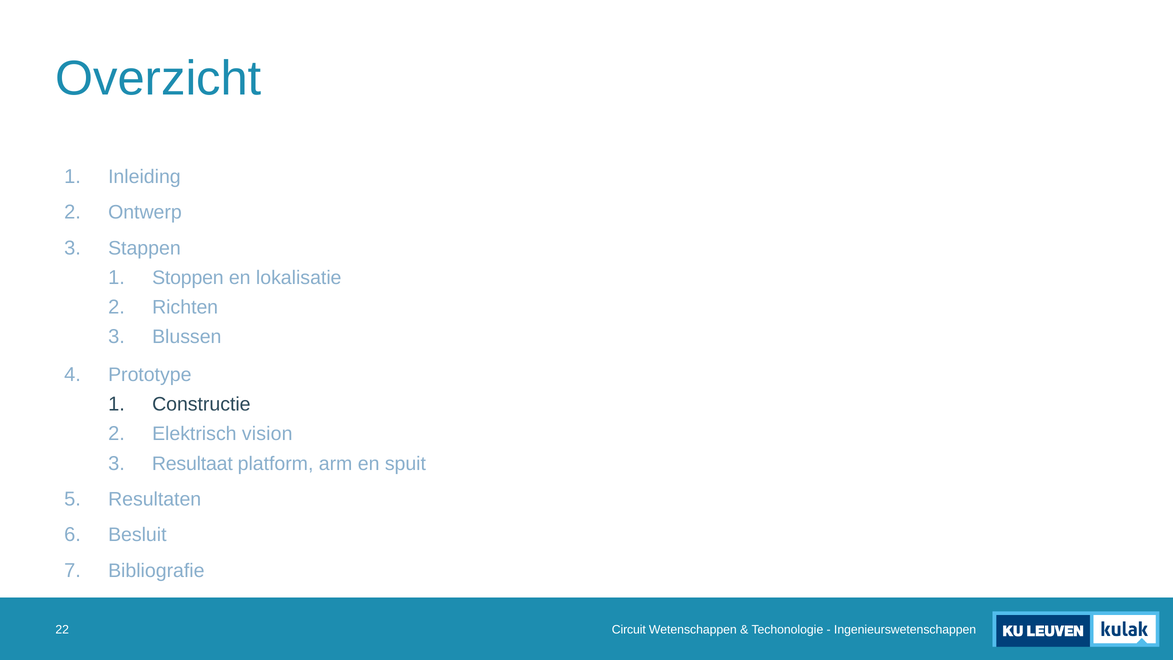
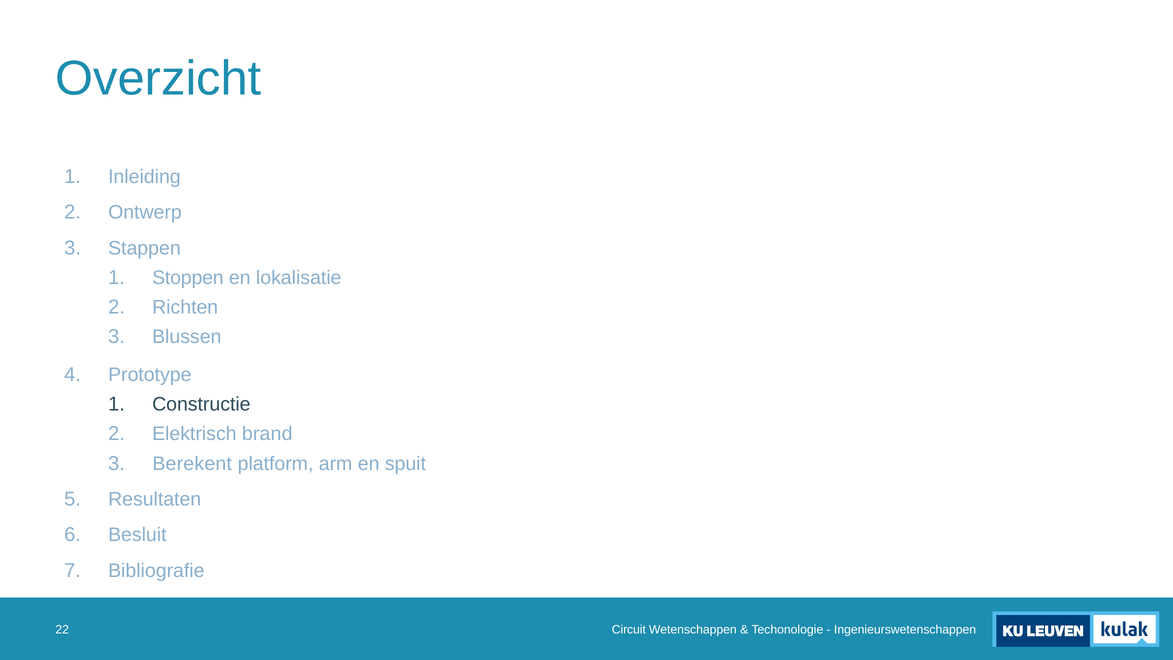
vision: vision -> brand (267, 434)
Resultaat: Resultaat -> Berekent (192, 463)
